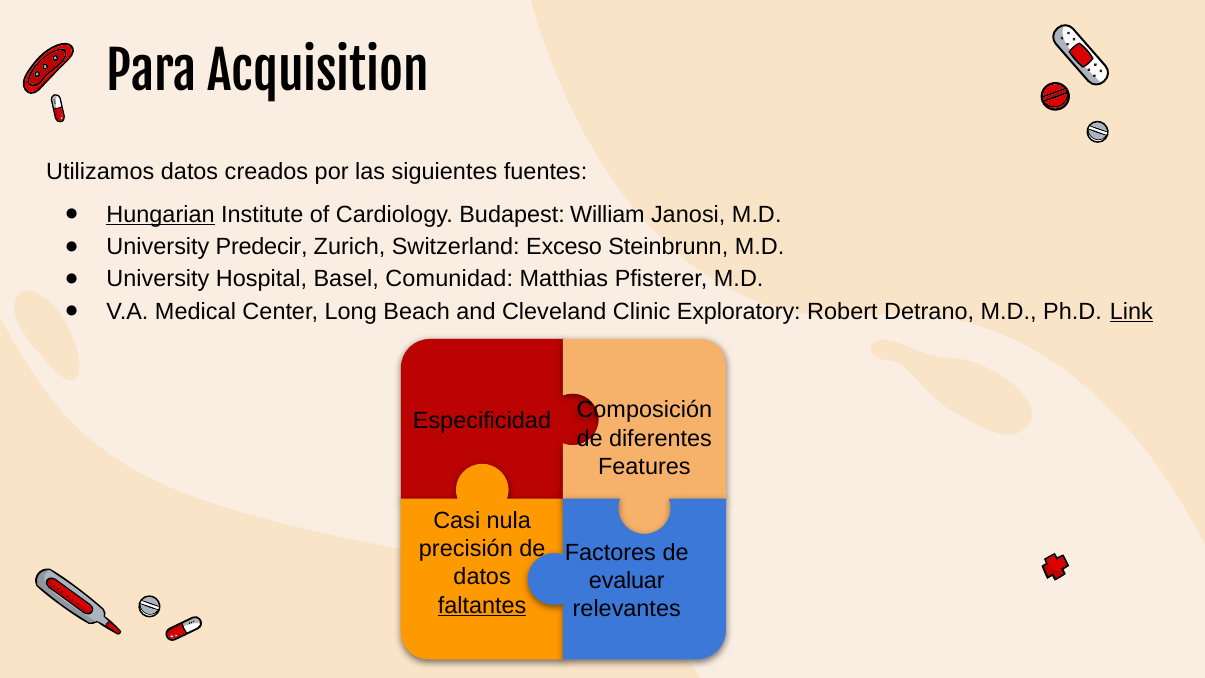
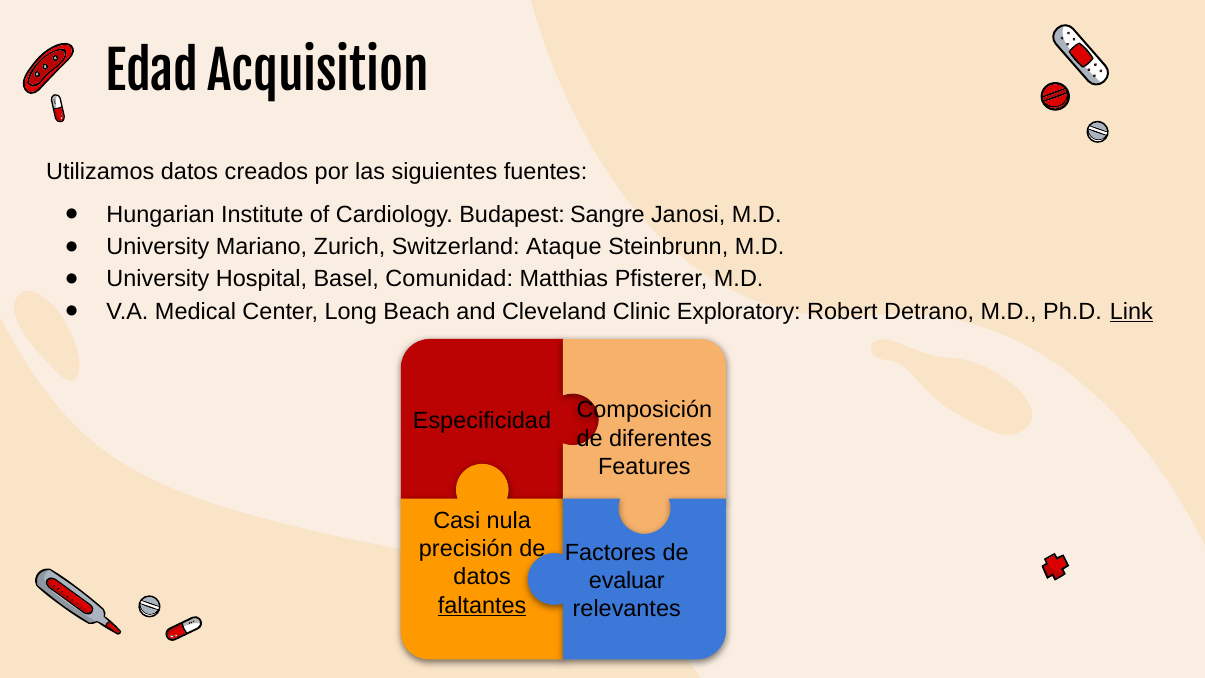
Para: Para -> Edad (152, 73)
Hungarian underline: present -> none (161, 214)
William: William -> Sangre (607, 214)
Predecir: Predecir -> Mariano (262, 247)
Exceso: Exceso -> Ataque (564, 247)
